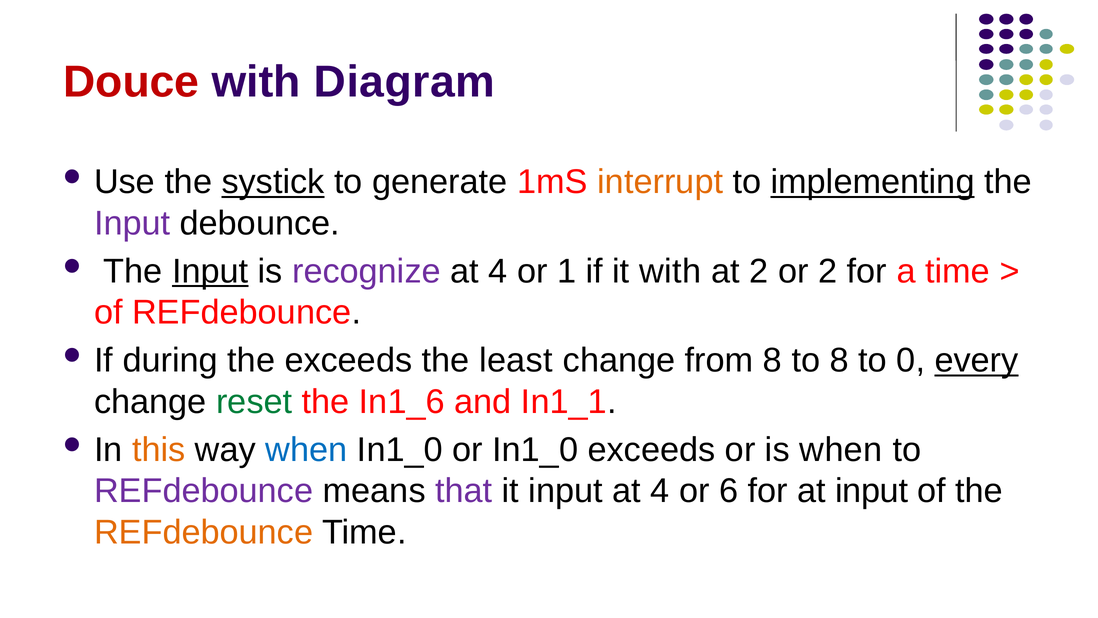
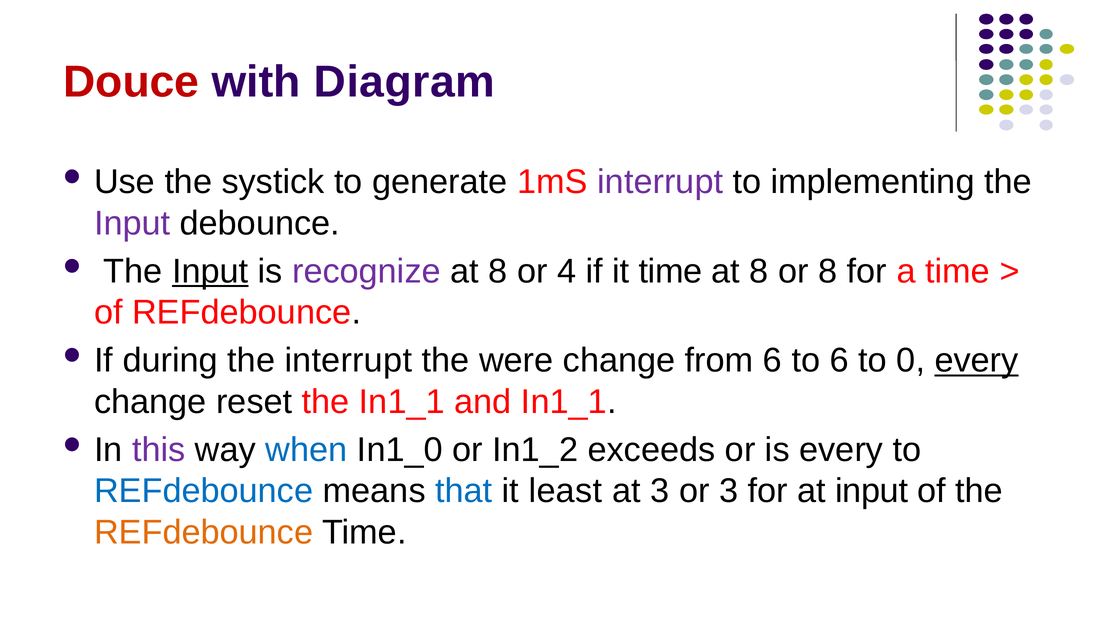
systick underline: present -> none (273, 182)
interrupt colour: orange -> purple (660, 182)
implementing underline: present -> none (873, 182)
4: 4 -> 8 (498, 271)
1: 1 -> 4 (567, 271)
it with: with -> time (671, 271)
2: 2 -> 8 (759, 271)
or 2: 2 -> 8 (828, 271)
the exceeds: exceeds -> interrupt (348, 360)
least: least -> were (516, 360)
from 8: 8 -> 6 (773, 360)
to 8: 8 -> 6 (839, 360)
reset colour: green -> black (254, 402)
the In1_6: In1_6 -> In1_1 (402, 402)
this colour: orange -> purple (159, 450)
or In1_0: In1_0 -> In1_2 (535, 450)
is when: when -> every (841, 450)
REFdebounce colour: purple -> blue (204, 491)
that colour: purple -> blue (464, 491)
it input: input -> least (565, 491)
4: 4 -> 3 (660, 491)
or 6: 6 -> 3 (729, 491)
